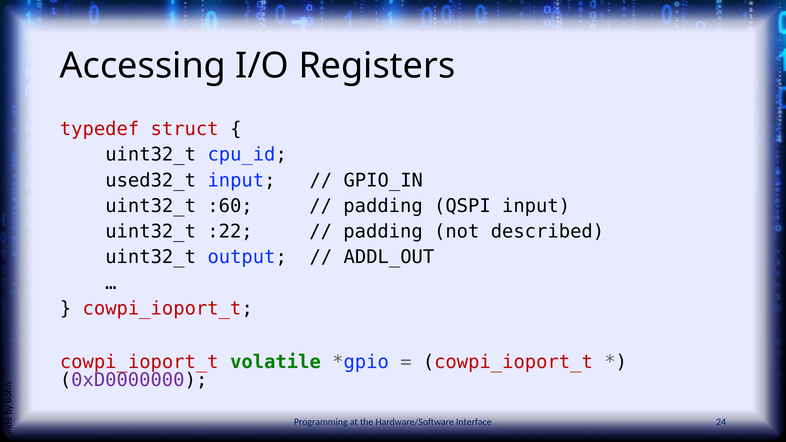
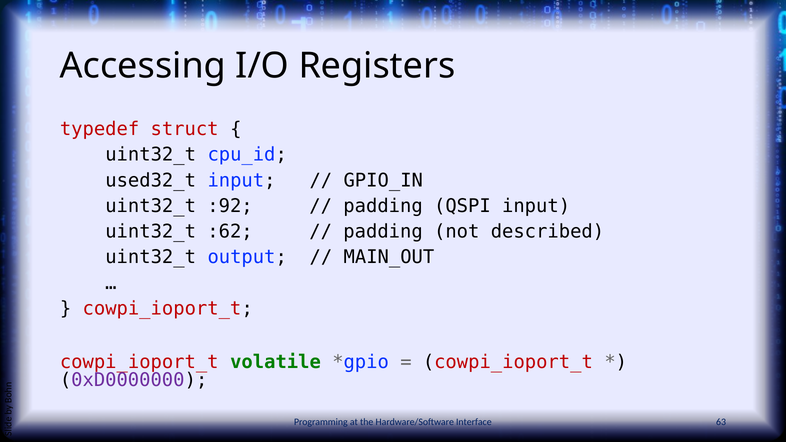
:60: :60 -> :92 (230, 206)
:22: :22 -> :62 (230, 232)
ADDL_OUT: ADDL_OUT -> MAIN_OUT (389, 257)
24: 24 -> 63 (721, 422)
